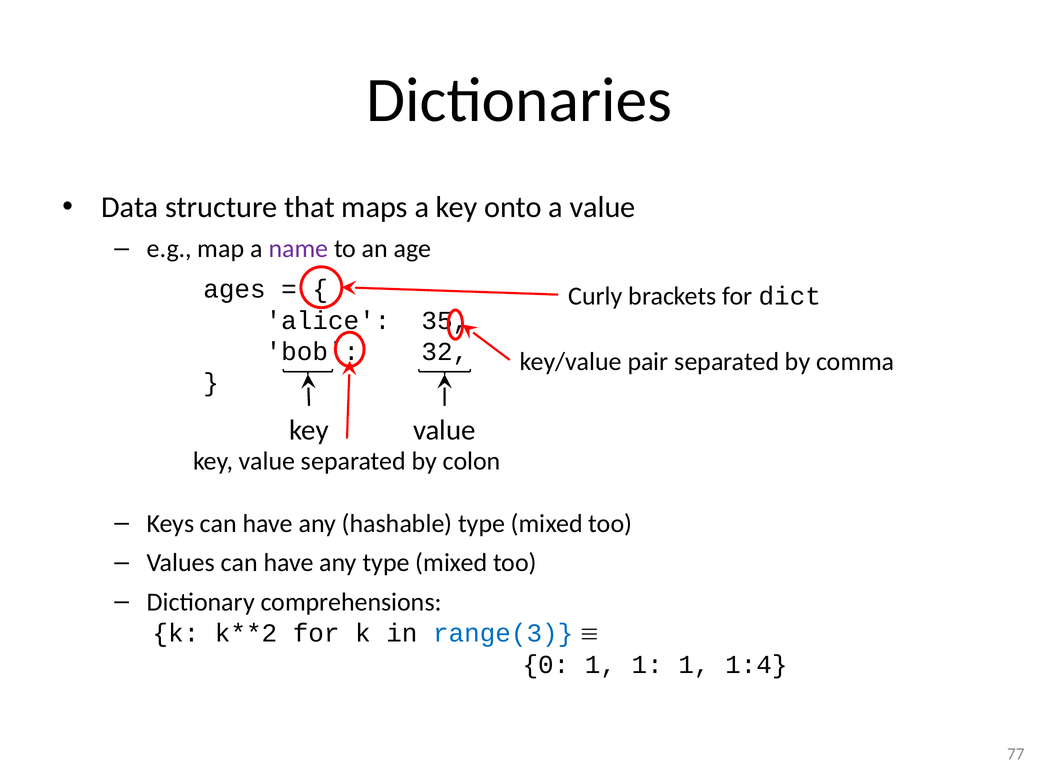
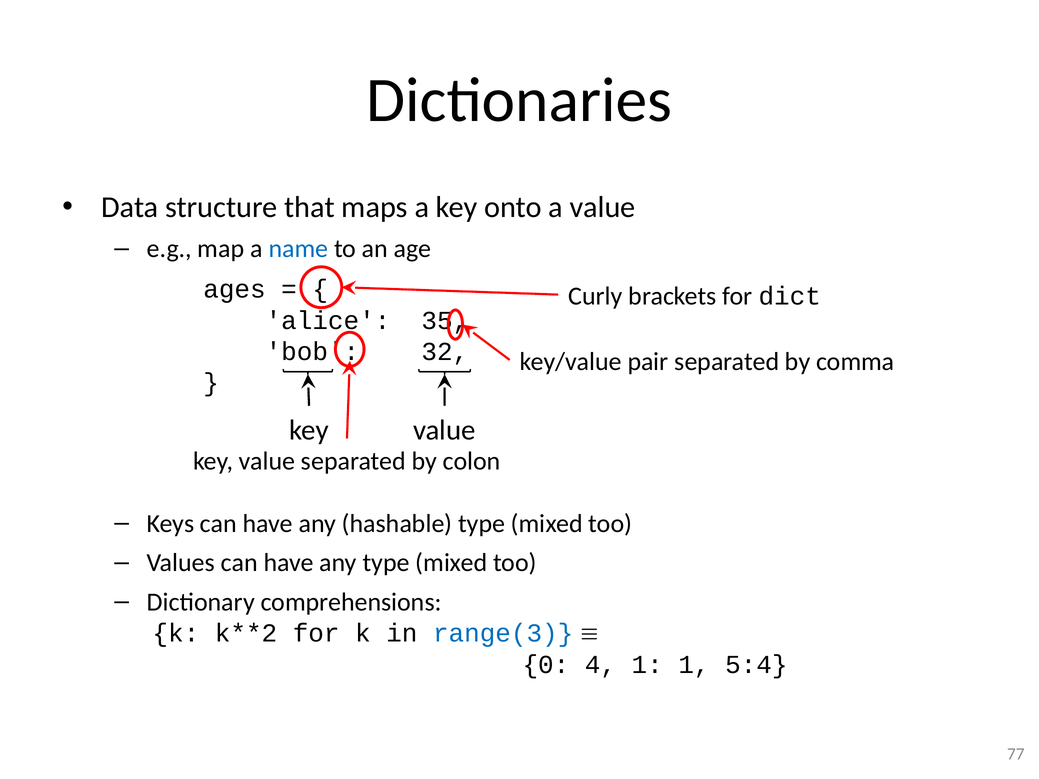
name colour: purple -> blue (298, 249)
0 1: 1 -> 4 (600, 665)
1:4: 1:4 -> 5:4 (756, 665)
